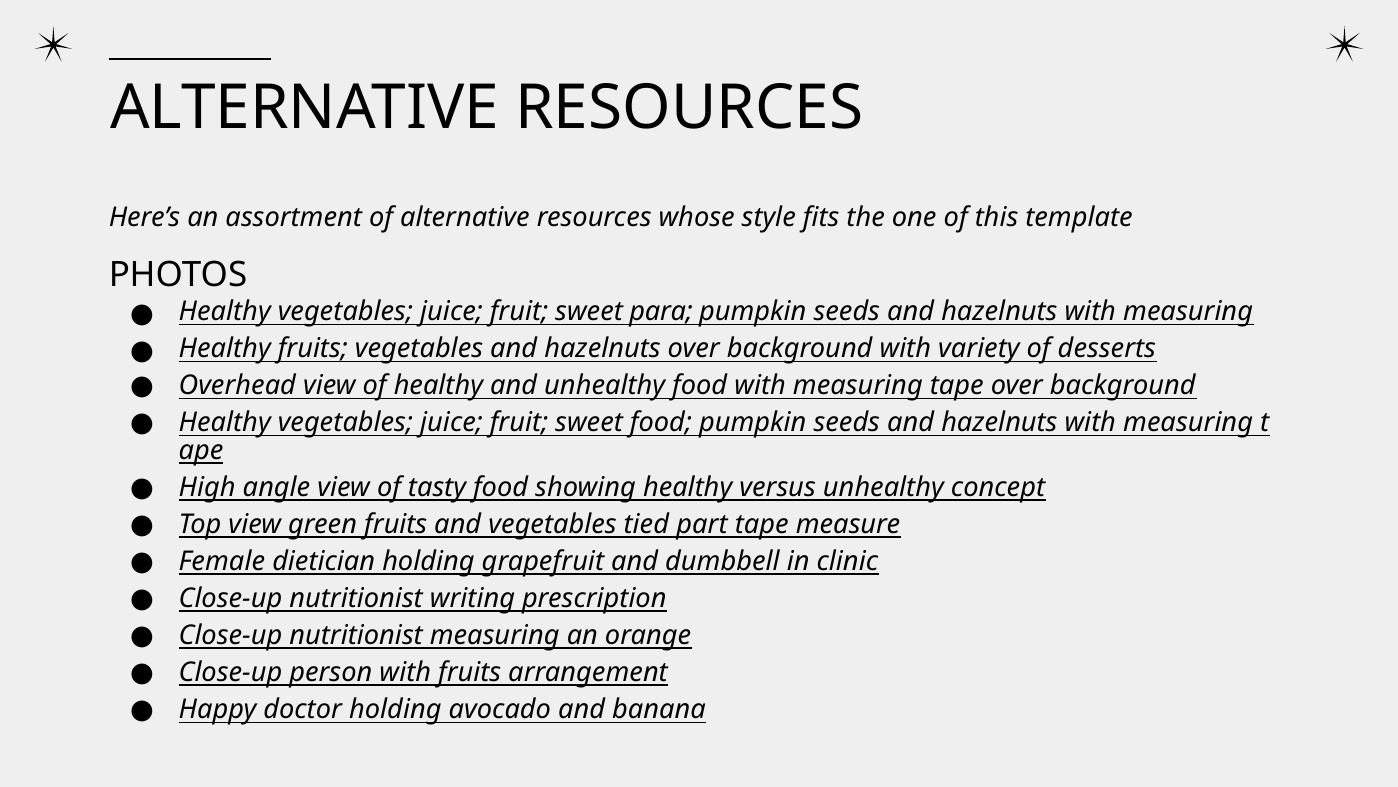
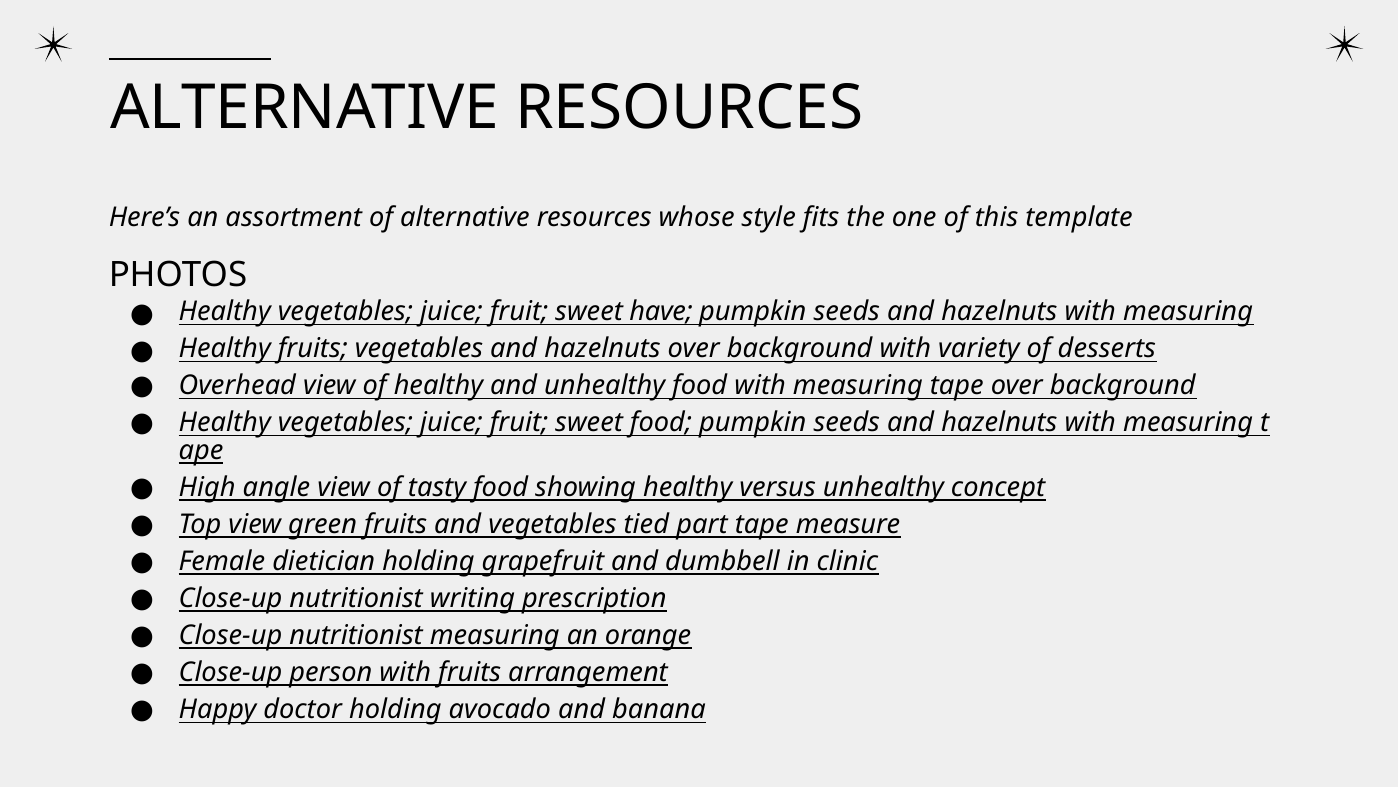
para: para -> have (661, 312)
